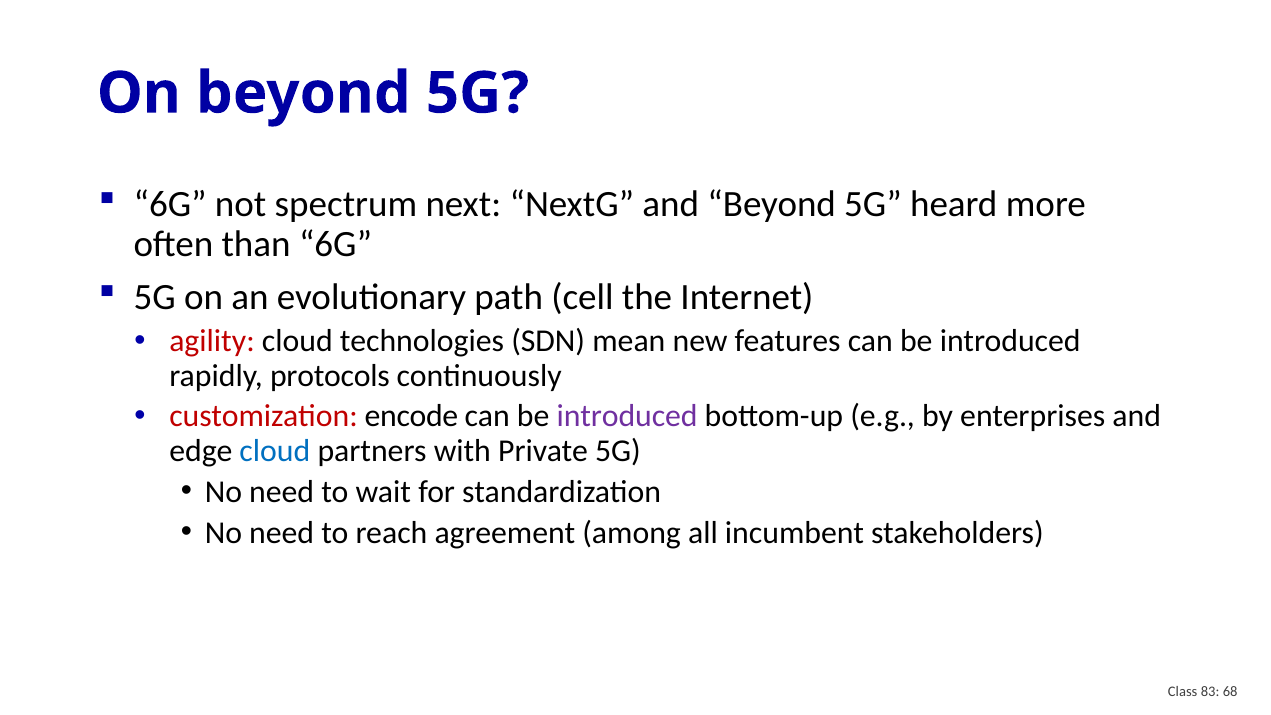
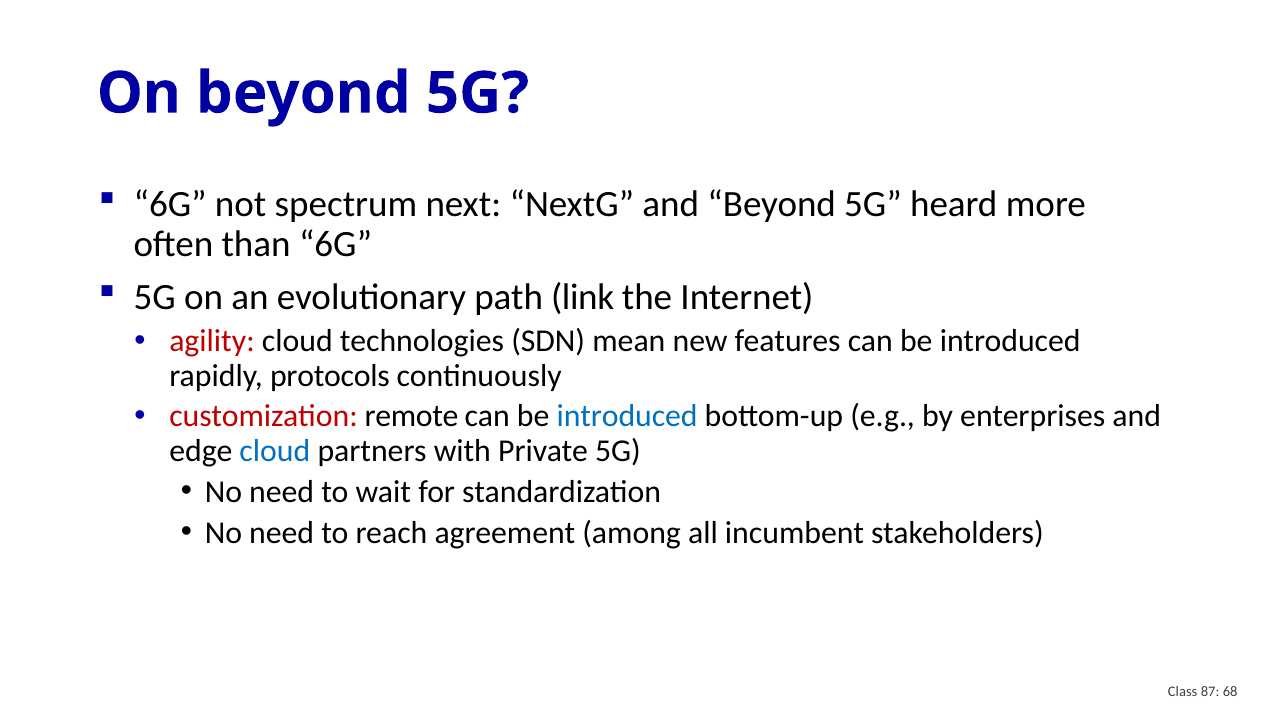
cell: cell -> link (583, 297)
encode: encode -> remote (411, 416)
introduced colour: purple -> blue (627, 416)
83: 83 -> 87 (1210, 691)
